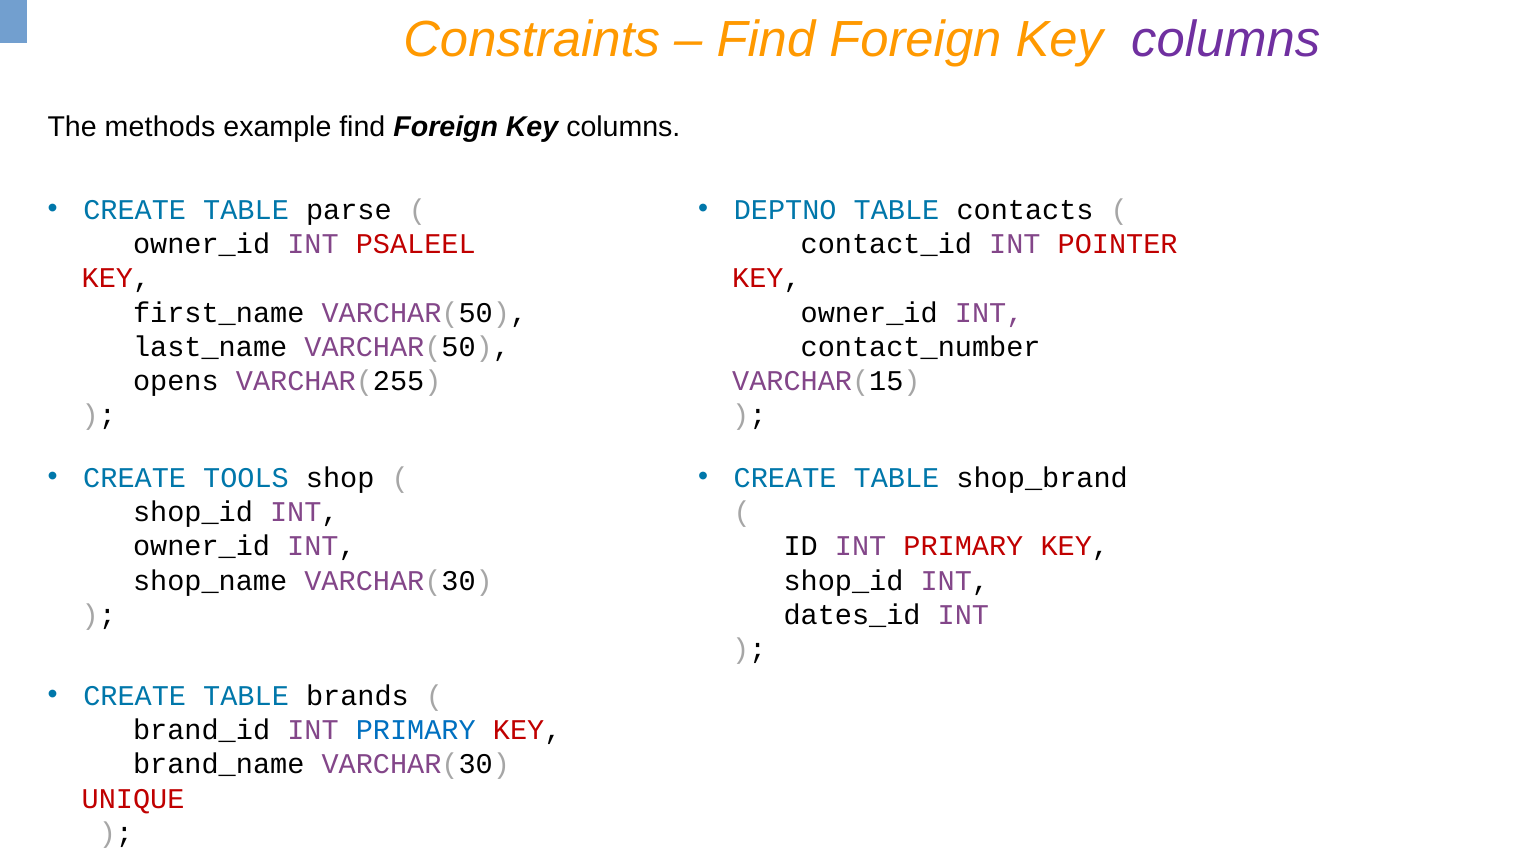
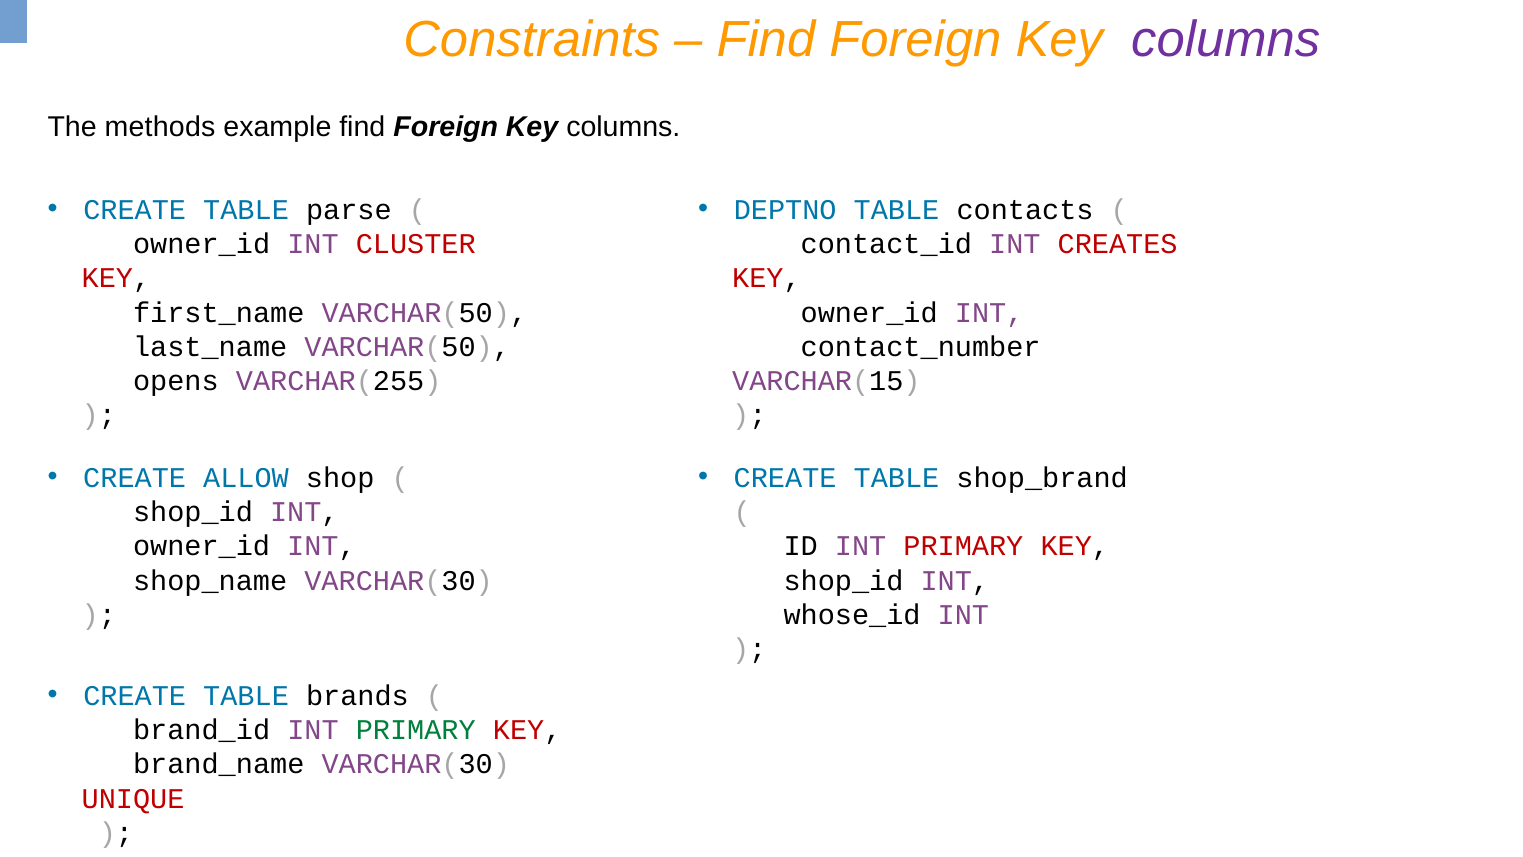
PSALEEL: PSALEEL -> CLUSTER (416, 244)
POINTER: POINTER -> CREATES (1118, 244)
TOOLS: TOOLS -> ALLOW (246, 478)
dates_id: dates_id -> whose_id (852, 615)
PRIMARY colour: blue -> green (416, 730)
